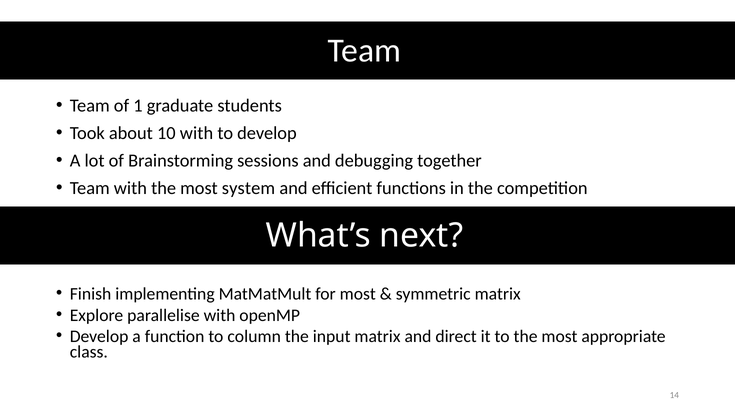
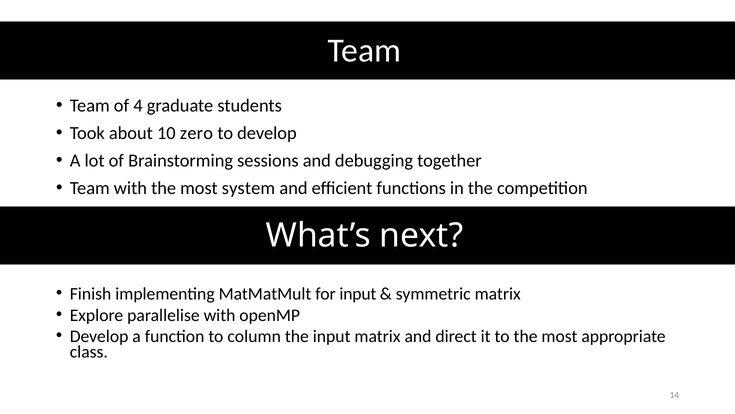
1: 1 -> 4 (138, 105)
10 with: with -> zero (196, 133)
for most: most -> input (358, 294)
